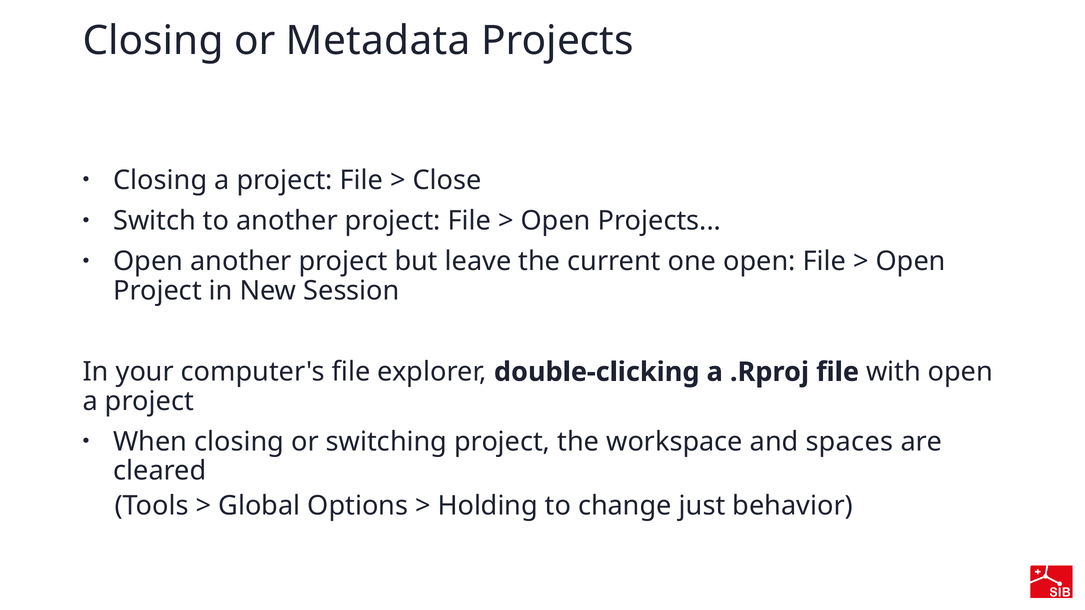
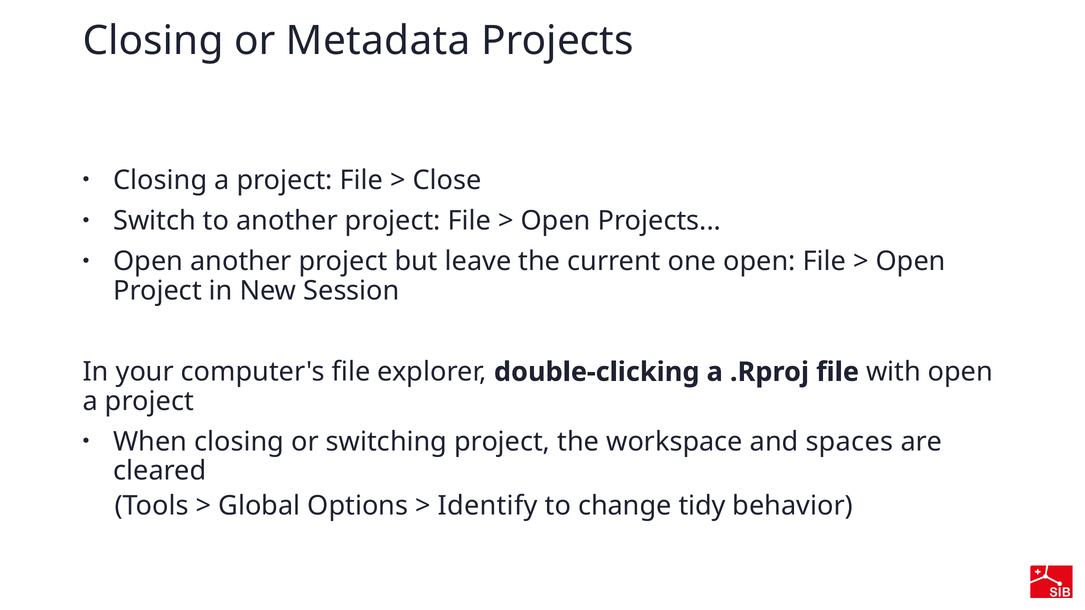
Holding: Holding -> Identify (488, 506)
just: just -> tidy (702, 506)
